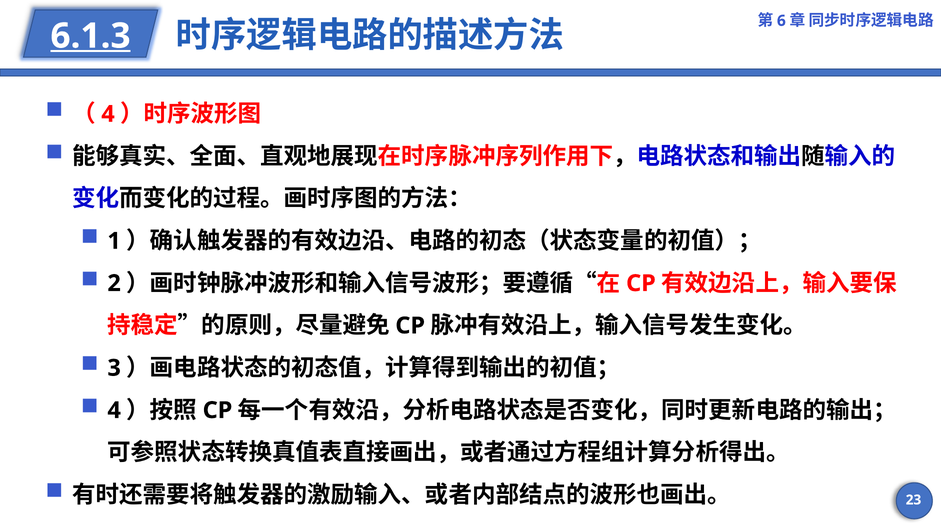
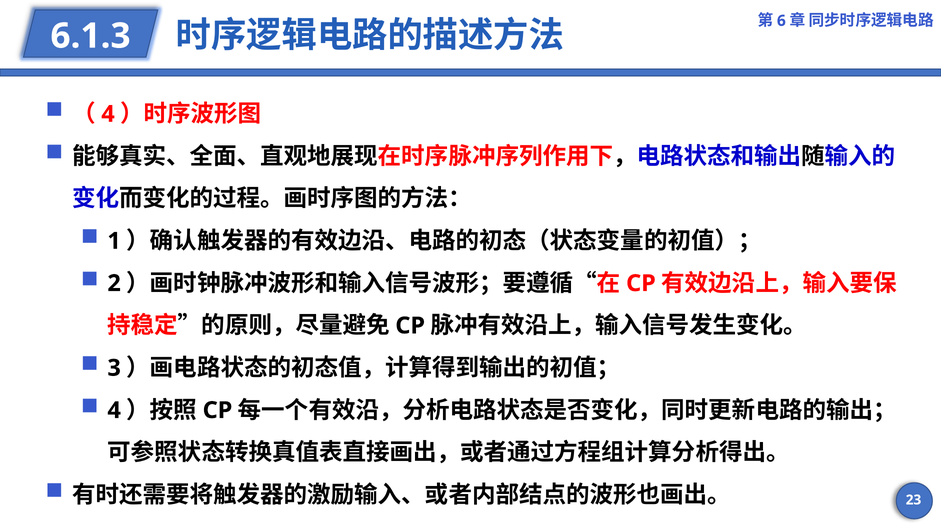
6.1.3 underline: present -> none (91, 36)
